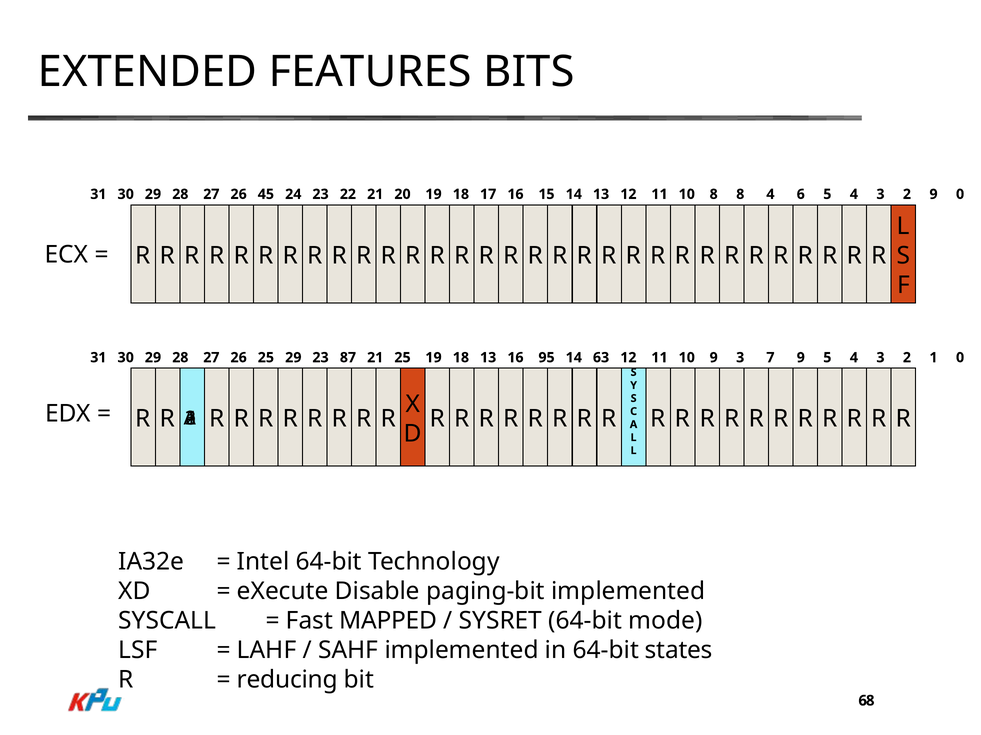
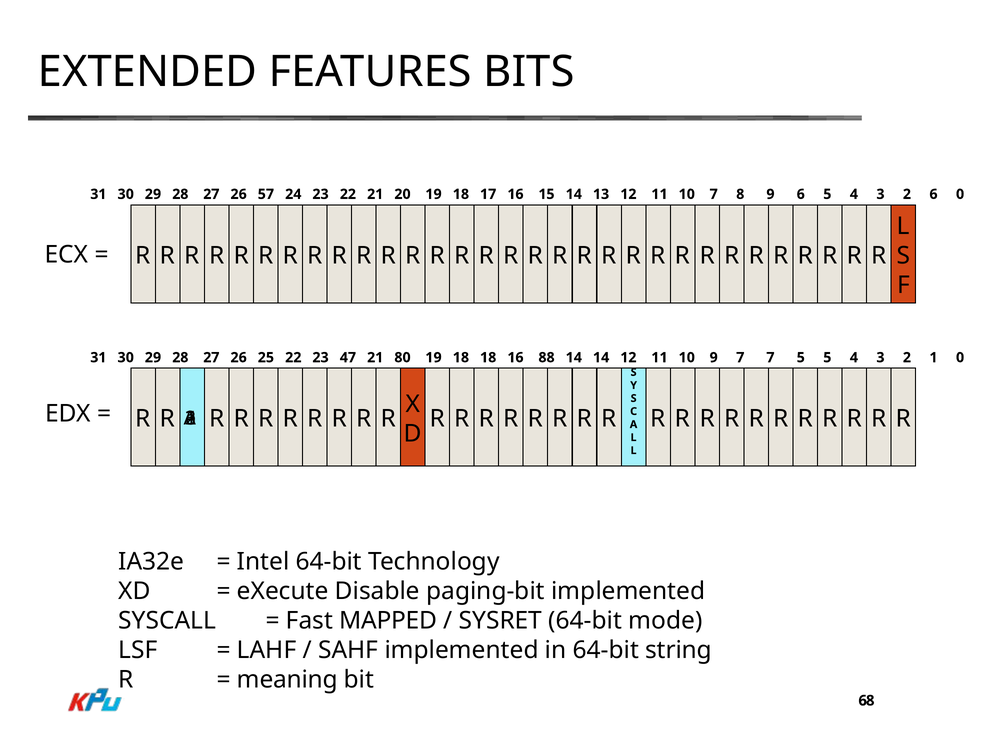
45: 45 -> 57 (266, 194)
10 8: 8 -> 7 (714, 194)
8 4: 4 -> 9 (770, 194)
2 9: 9 -> 6 (934, 194)
25 29: 29 -> 22 (293, 358)
87: 87 -> 47 (348, 358)
21 25: 25 -> 80 (402, 358)
18 13: 13 -> 18 (488, 358)
95: 95 -> 88 (547, 358)
14 63: 63 -> 14 (601, 358)
9 3: 3 -> 7 (740, 358)
7 9: 9 -> 5 (801, 358)
states: states -> string (679, 651)
reducing: reducing -> meaning (287, 680)
